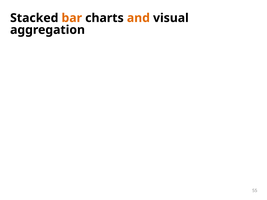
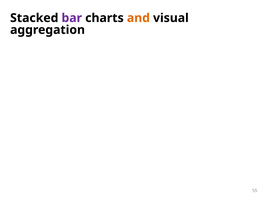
bar colour: orange -> purple (72, 18)
